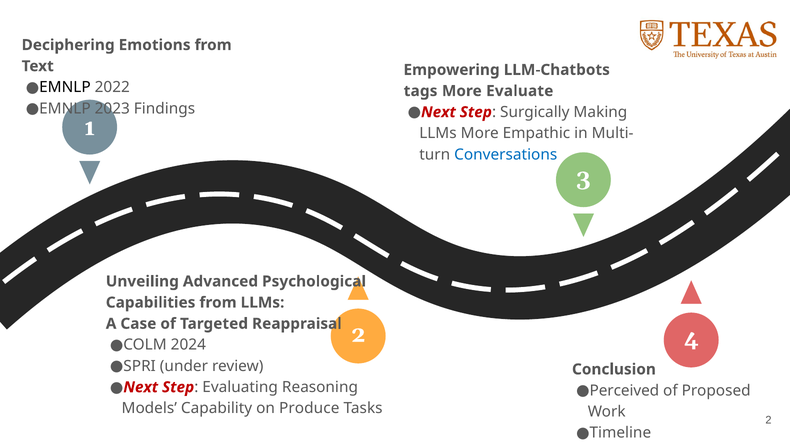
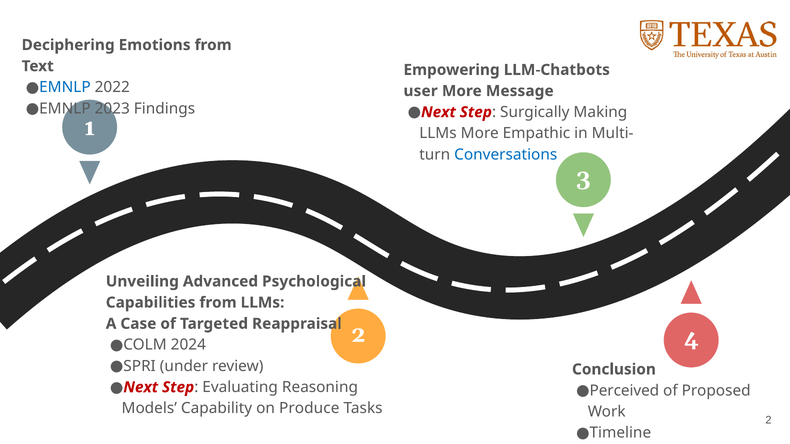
EMNLP colour: black -> blue (65, 87)
tags: tags -> user (421, 91)
Evaluate: Evaluate -> Message (520, 91)
